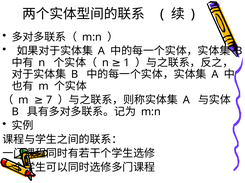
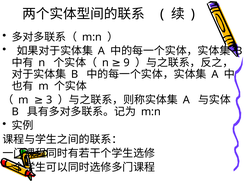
1: 1 -> 9 (127, 63)
7: 7 -> 3 (49, 100)
